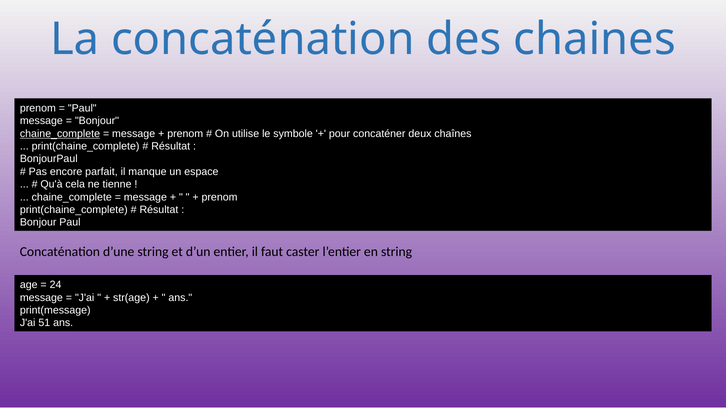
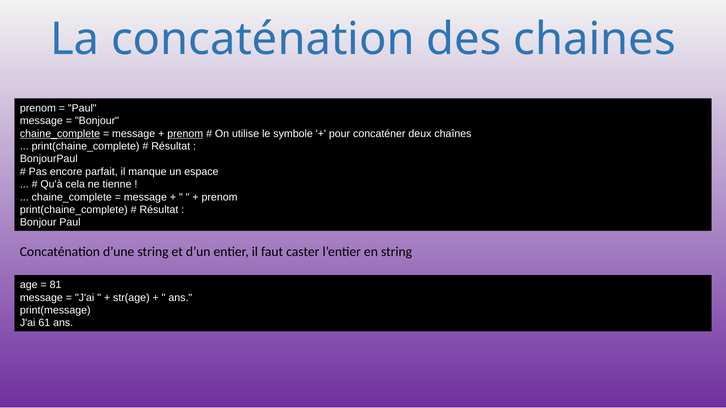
prenom underline: none -> present (185, 134)
24: 24 -> 81 (56, 285)
51: 51 -> 61 (44, 323)
